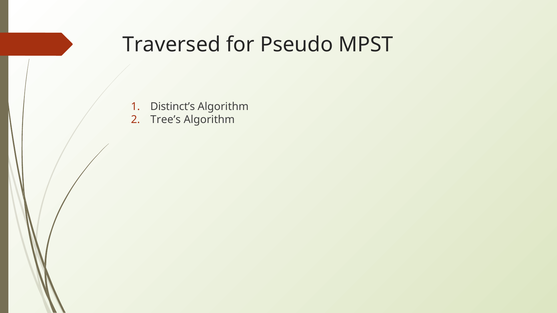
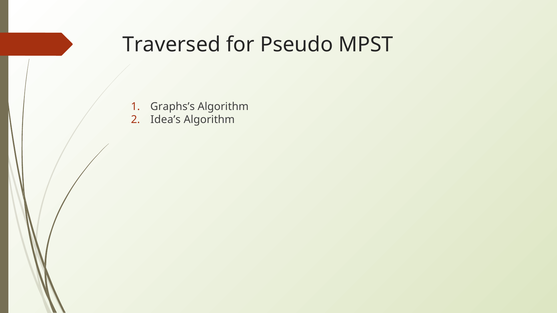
Distinct’s: Distinct’s -> Graphs’s (173, 107)
Tree’s: Tree’s -> Idea’s (166, 120)
